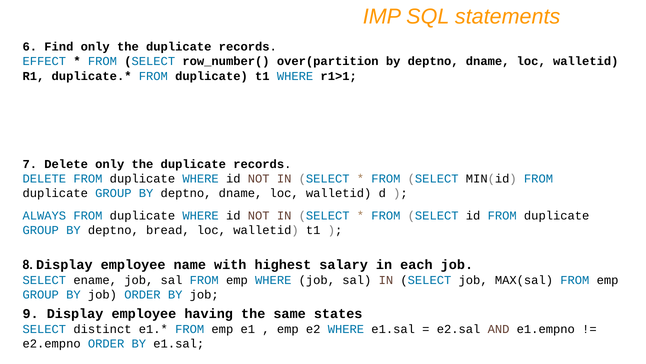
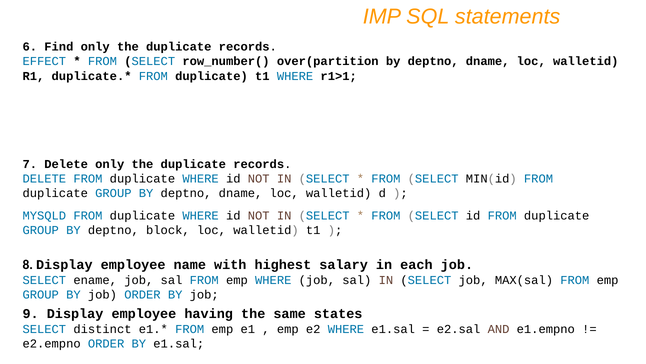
ALWAYS: ALWAYS -> MYSQLD (44, 215)
bread: bread -> block (168, 230)
